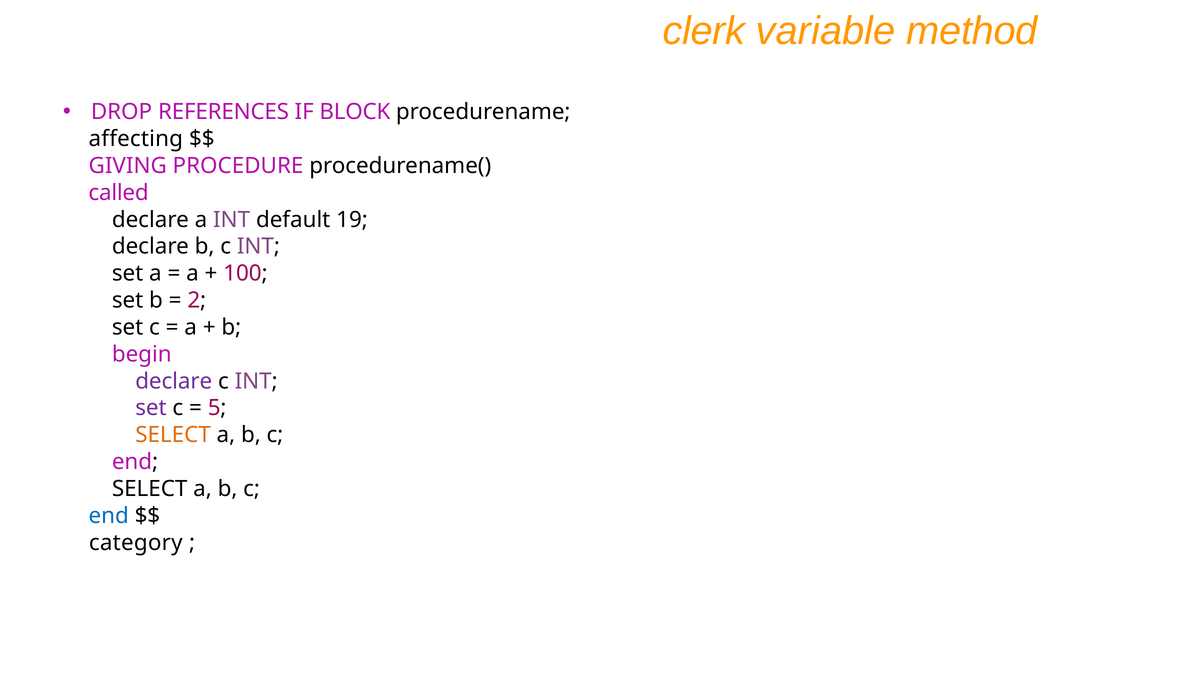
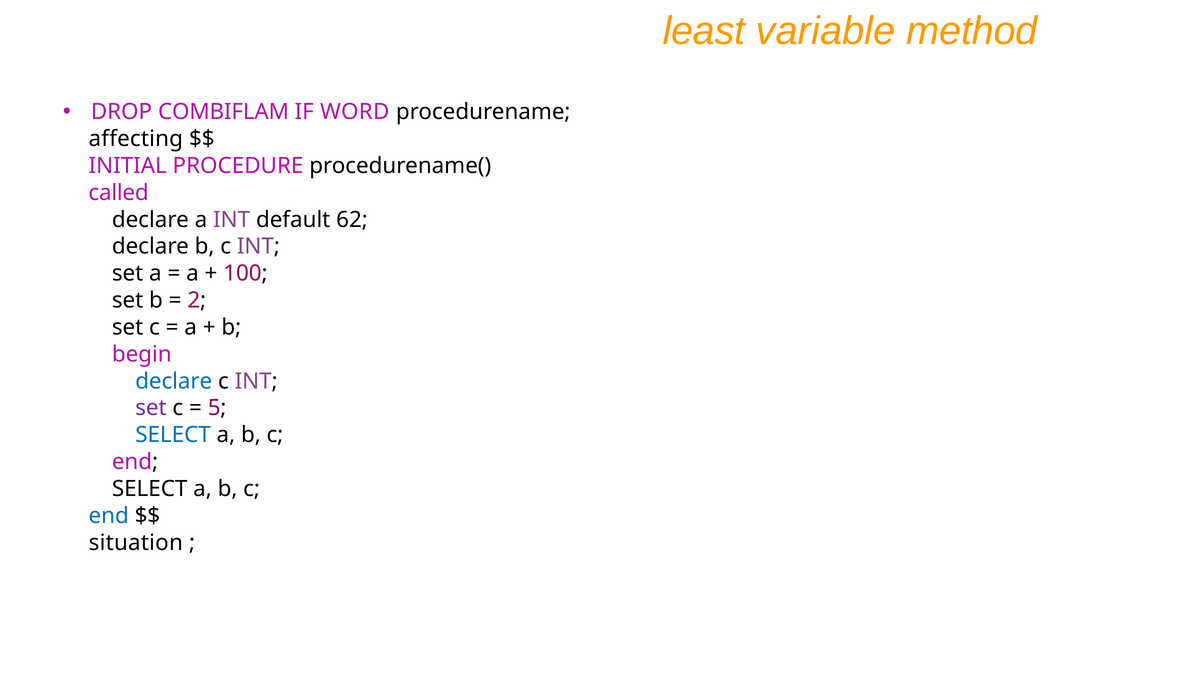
clerk: clerk -> least (704, 31)
REFERENCES: REFERENCES -> COMBIFLAM (224, 112)
BLOCK: BLOCK -> WORD (355, 112)
GIVING: GIVING -> INITIAL (128, 166)
19: 19 -> 62 (352, 220)
declare colour: purple -> blue (174, 381)
SELECT colour: orange -> blue (173, 435)
category: category -> situation (136, 542)
